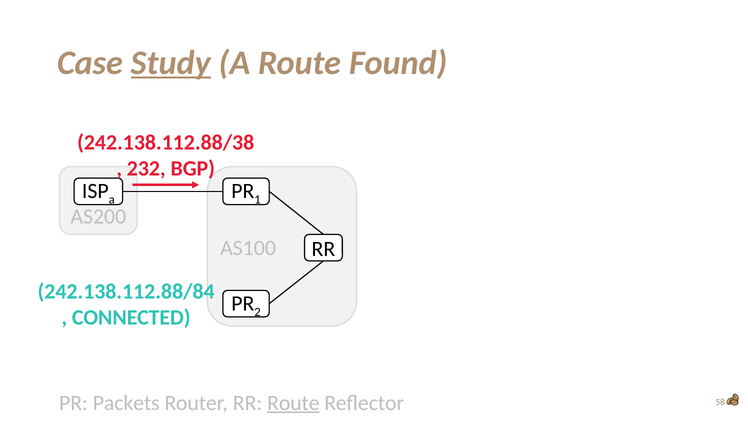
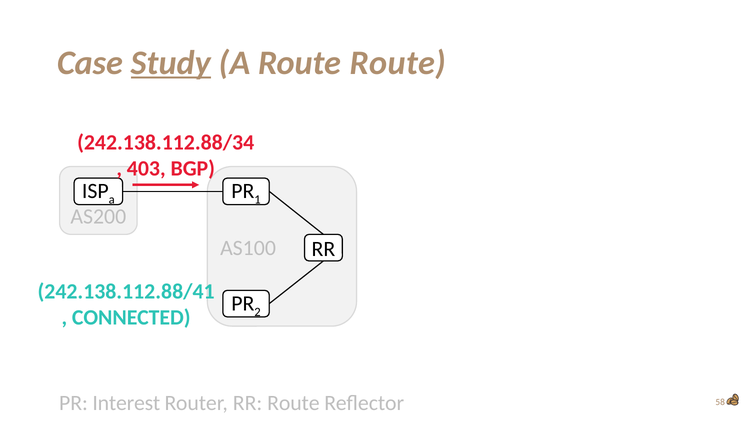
Route Found: Found -> Route (398, 63)
242.138.112.88/38: 242.138.112.88/38 -> 242.138.112.88/34 (166, 142)
232: 232 -> 403 (146, 168)
242.138.112.88/84: 242.138.112.88/84 -> 242.138.112.88/41 (126, 291)
Packets: Packets -> Interest (126, 403)
Route underline: present -> none (293, 403)
